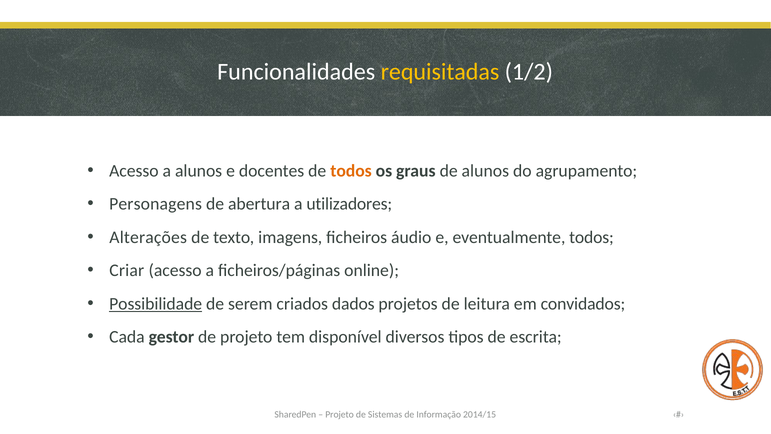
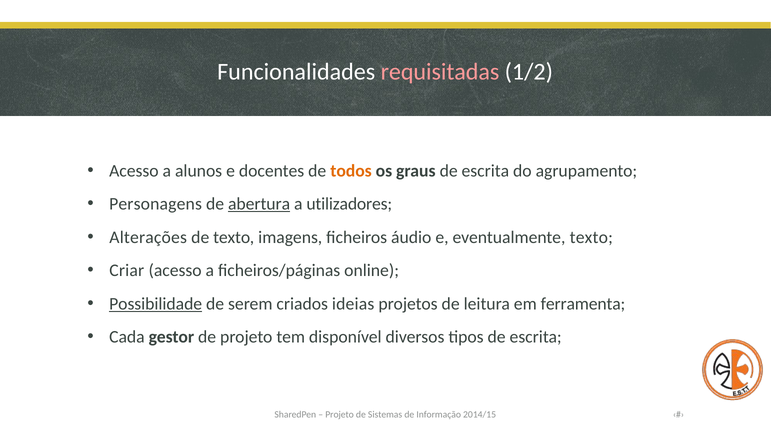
requisitadas colour: yellow -> pink (440, 72)
graus de alunos: alunos -> escrita (485, 171)
abertura underline: none -> present (259, 204)
eventualmente todos: todos -> texto (591, 237)
dados: dados -> ideias (353, 304)
convidados: convidados -> ferramenta (583, 304)
